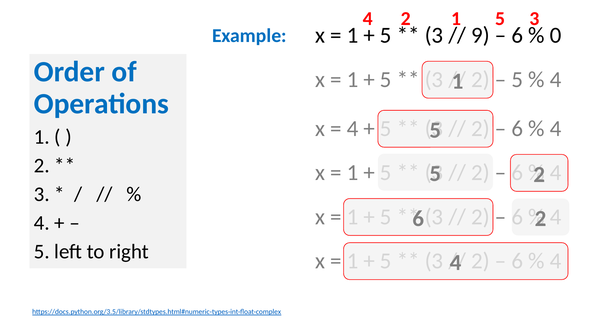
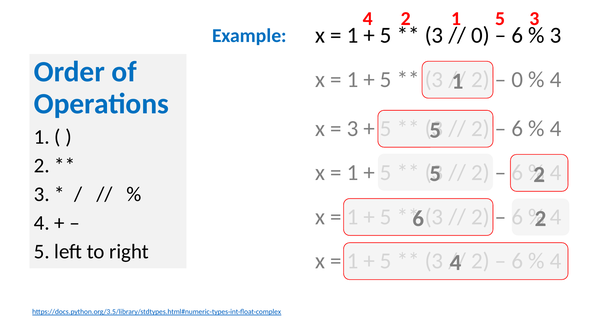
9: 9 -> 0 (481, 35)
0: 0 -> 3 (556, 35)
5: 5 -> 0 (517, 80)
4: 4 -> 3 (352, 129)
